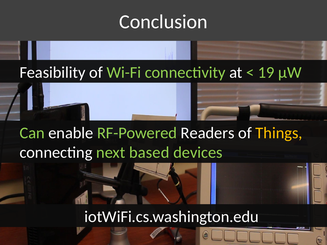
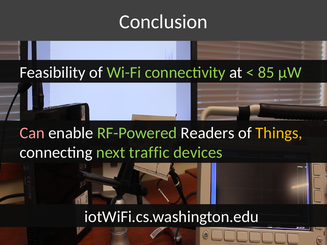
19: 19 -> 85 (266, 73)
Can colour: light green -> pink (32, 133)
based: based -> traffic (149, 153)
